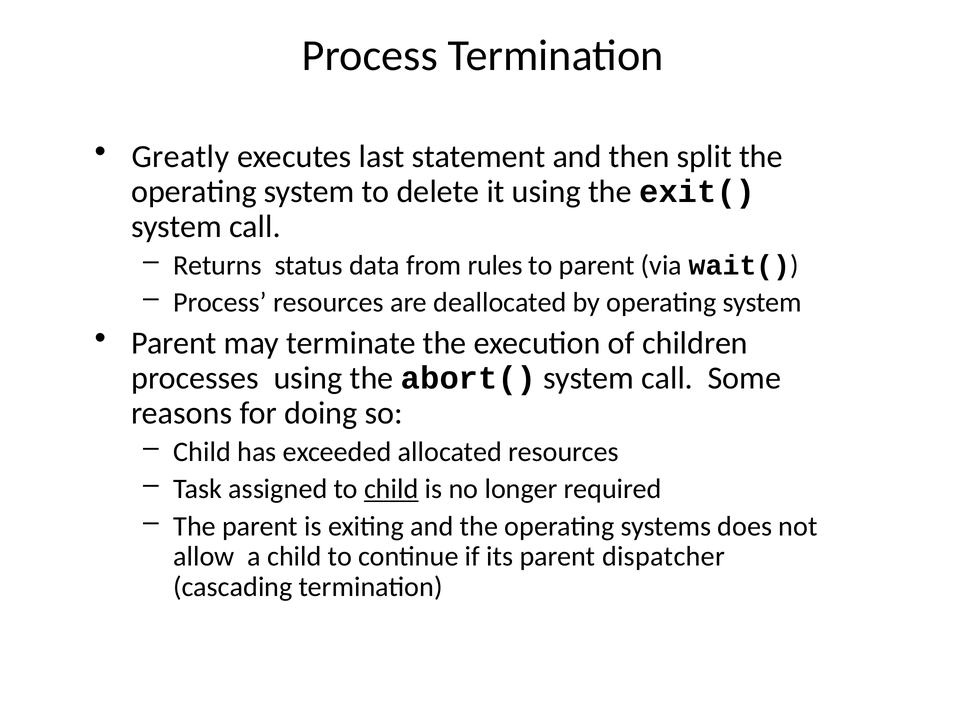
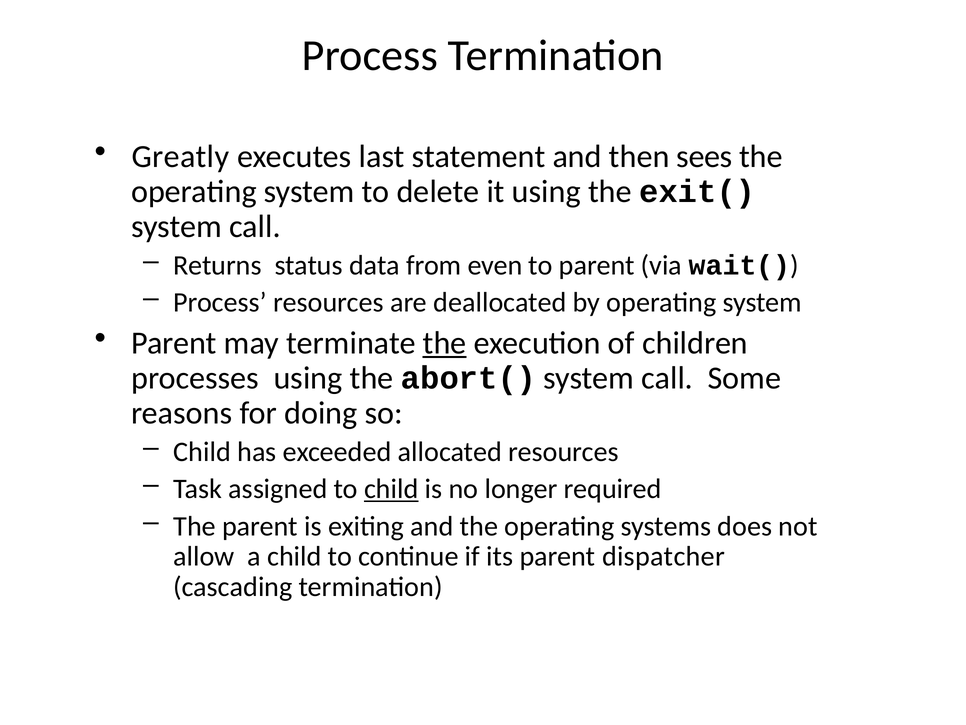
split: split -> sees (704, 157)
rules: rules -> even (495, 265)
the underline: none -> present (445, 343)
